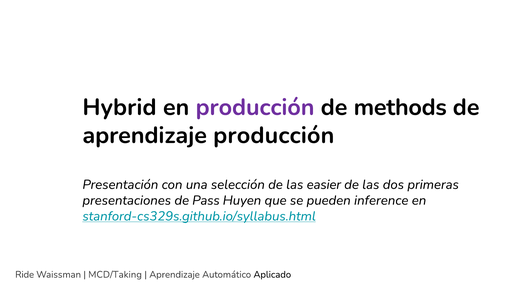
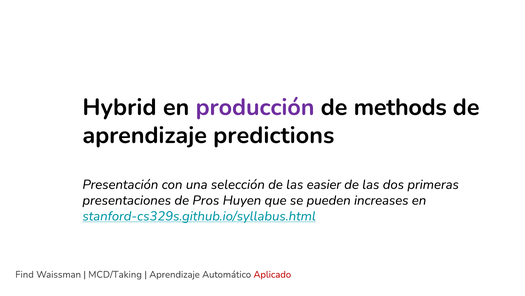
aprendizaje producción: producción -> predictions (274, 135)
Pass: Pass -> Pros (206, 200)
inference: inference -> increases (381, 200)
Ride: Ride -> Find (25, 274)
Aplicado colour: black -> red (272, 274)
